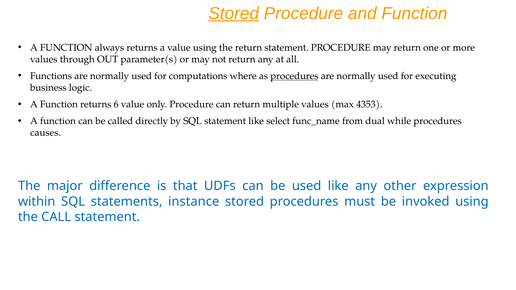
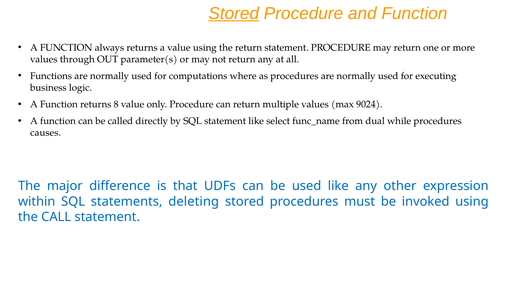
procedures underline: present -> none (294, 76)
6: 6 -> 8 (116, 104)
4353: 4353 -> 9024 (369, 104)
instance: instance -> deleting (194, 202)
